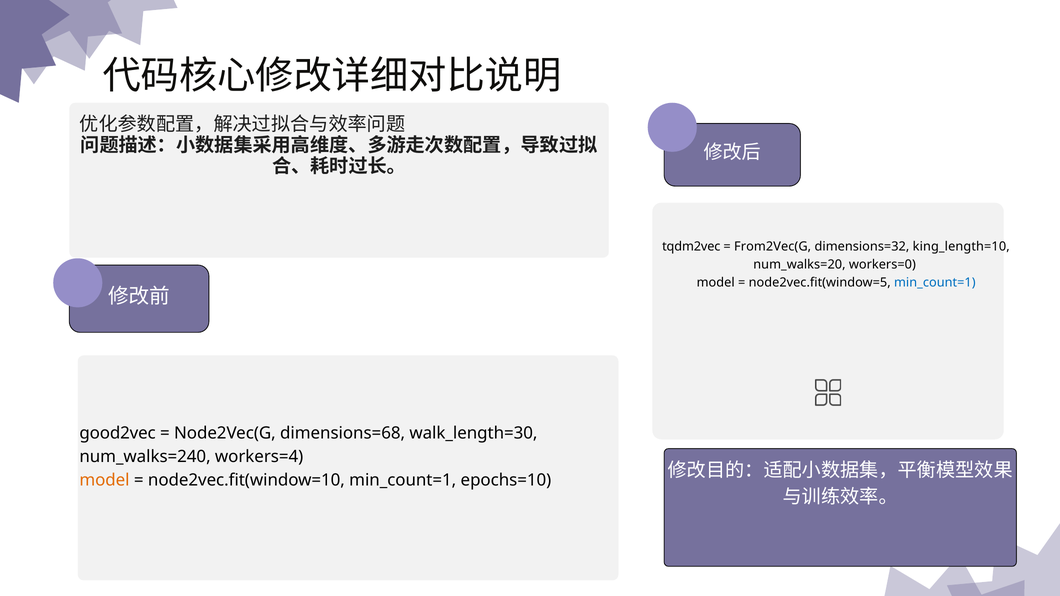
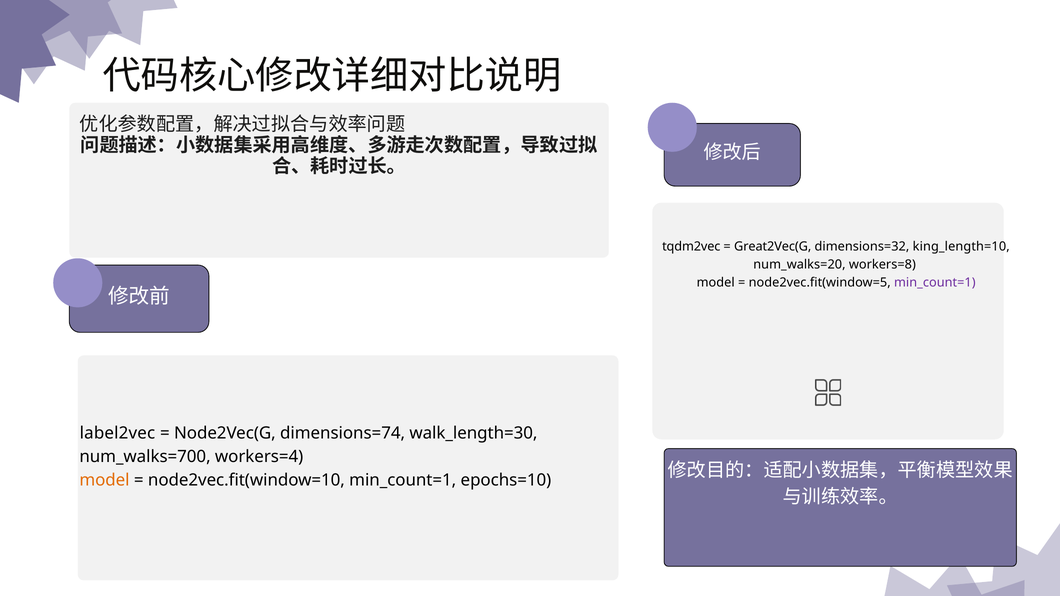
From2Vec(G: From2Vec(G -> Great2Vec(G (773, 247)
workers=0: workers=0 -> workers=8 (882, 265)
min_count=1 colour: blue -> purple (935, 282)
good2vec: good2vec -> label2vec (117, 433)
dimensions=68: dimensions=68 -> dimensions=74 (343, 433)
num_walks=240: num_walks=240 -> num_walks=700 (145, 457)
